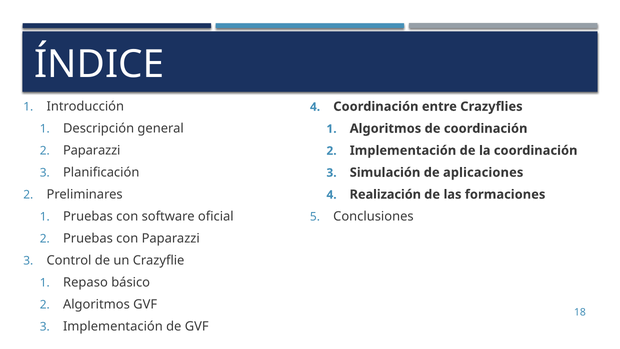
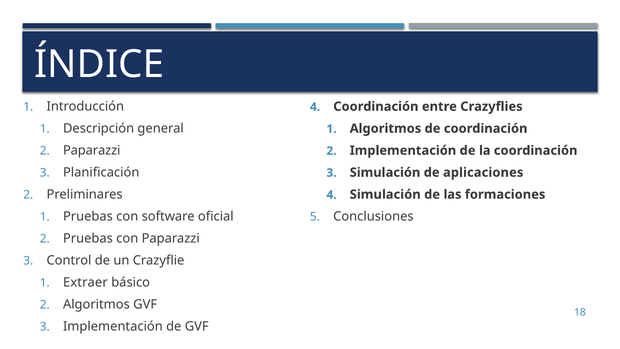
Realización: Realización -> Simulación (385, 194)
Repaso: Repaso -> Extraer (85, 282)
